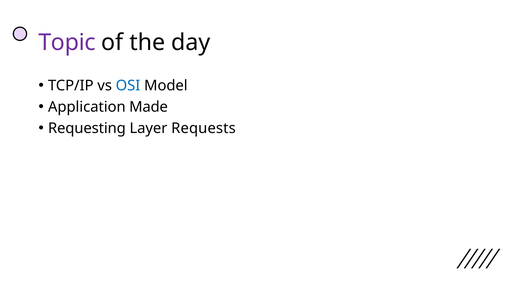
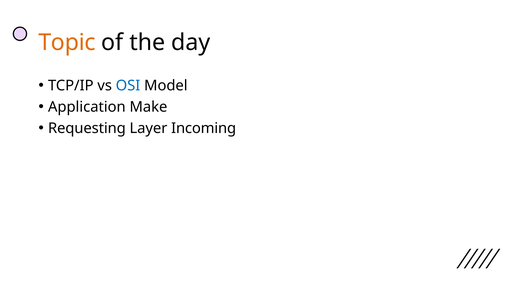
Topic colour: purple -> orange (67, 43)
Made: Made -> Make (148, 107)
Requests: Requests -> Incoming (204, 128)
